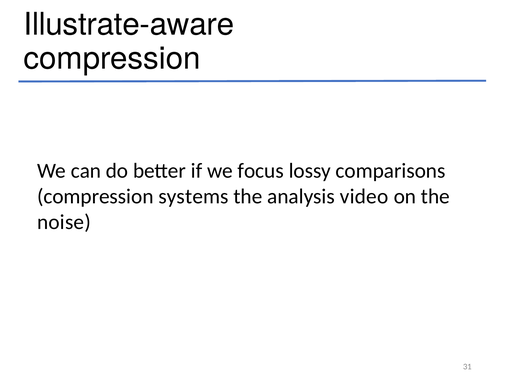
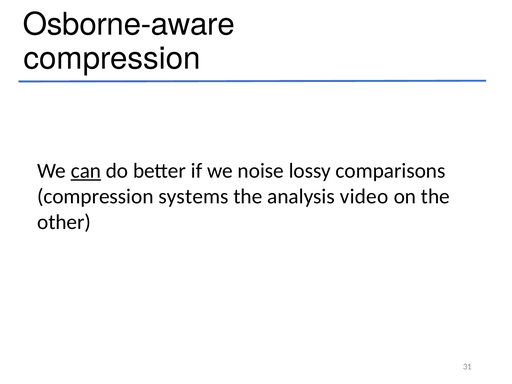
Illustrate-aware: Illustrate-aware -> Osborne-aware (129, 25)
can underline: none -> present (86, 171)
focus: focus -> noise (261, 171)
noise: noise -> other (64, 222)
